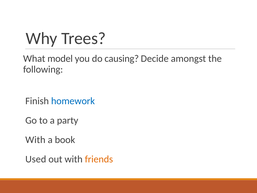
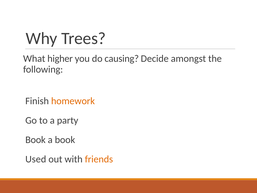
model: model -> higher (60, 59)
homework colour: blue -> orange (73, 101)
With: With -> Book (35, 140)
